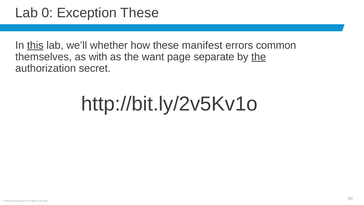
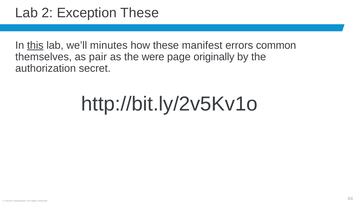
0: 0 -> 2 (47, 13)
whether: whether -> minutes (109, 45)
with: with -> pair (98, 57)
want: want -> were (153, 57)
separate: separate -> originally (214, 57)
the underline: present -> none (259, 57)
